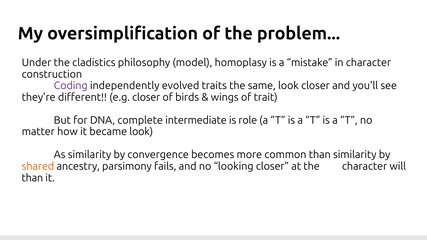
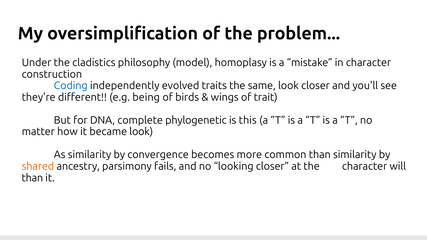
Coding colour: purple -> blue (71, 86)
e.g closer: closer -> being (146, 97)
intermediate: intermediate -> phylogenetic (196, 120)
role: role -> this (248, 120)
